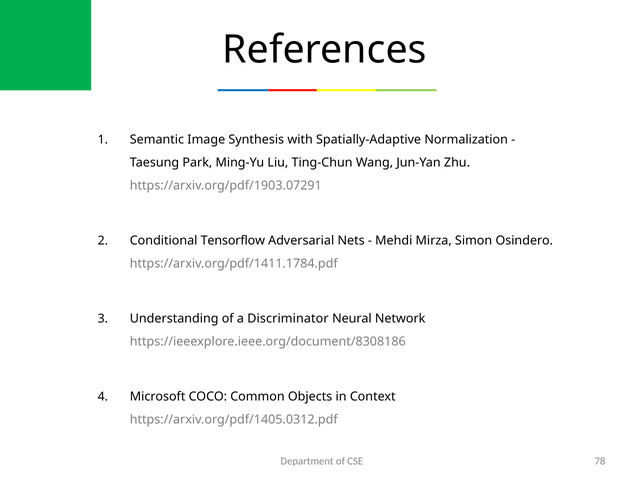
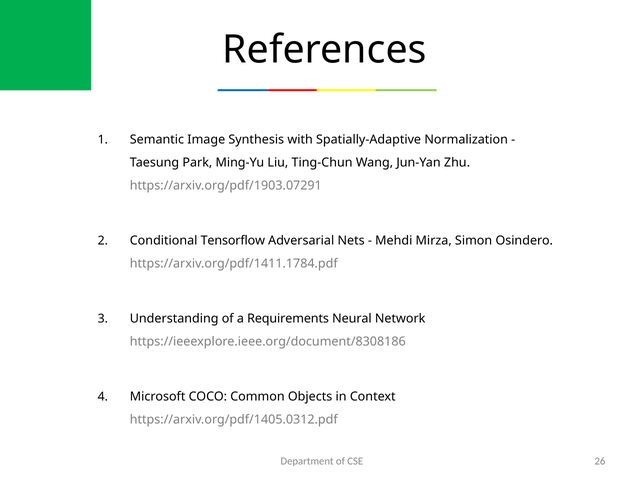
Discriminator: Discriminator -> Requirements (288, 319)
78: 78 -> 26 (600, 461)
